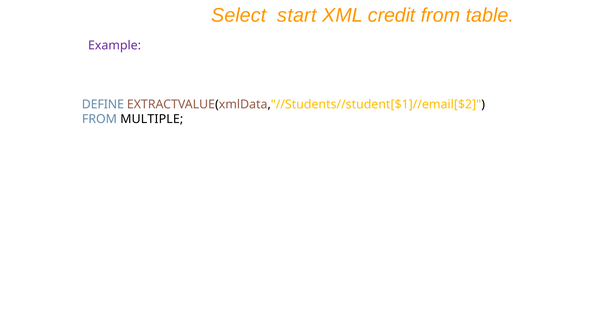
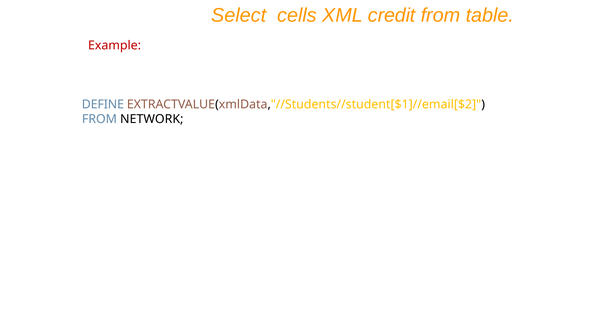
start: start -> cells (297, 15)
Example colour: purple -> red (115, 46)
MULTIPLE: MULTIPLE -> NETWORK (152, 119)
